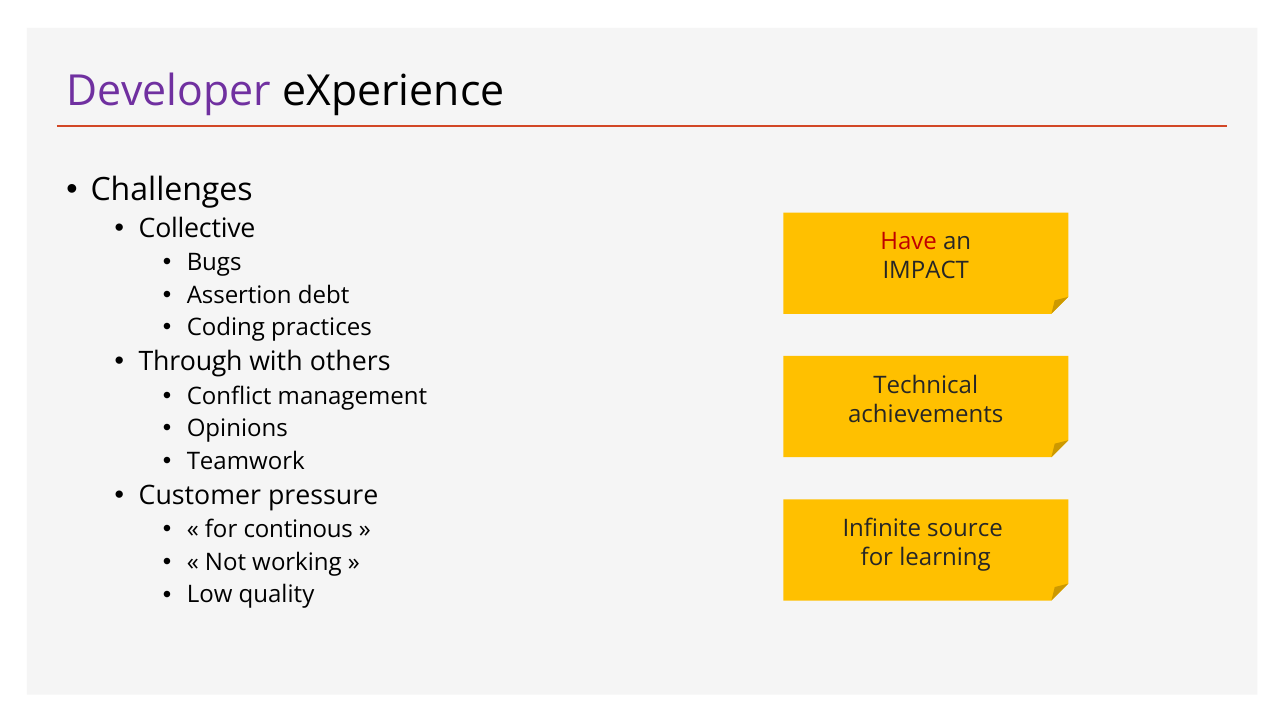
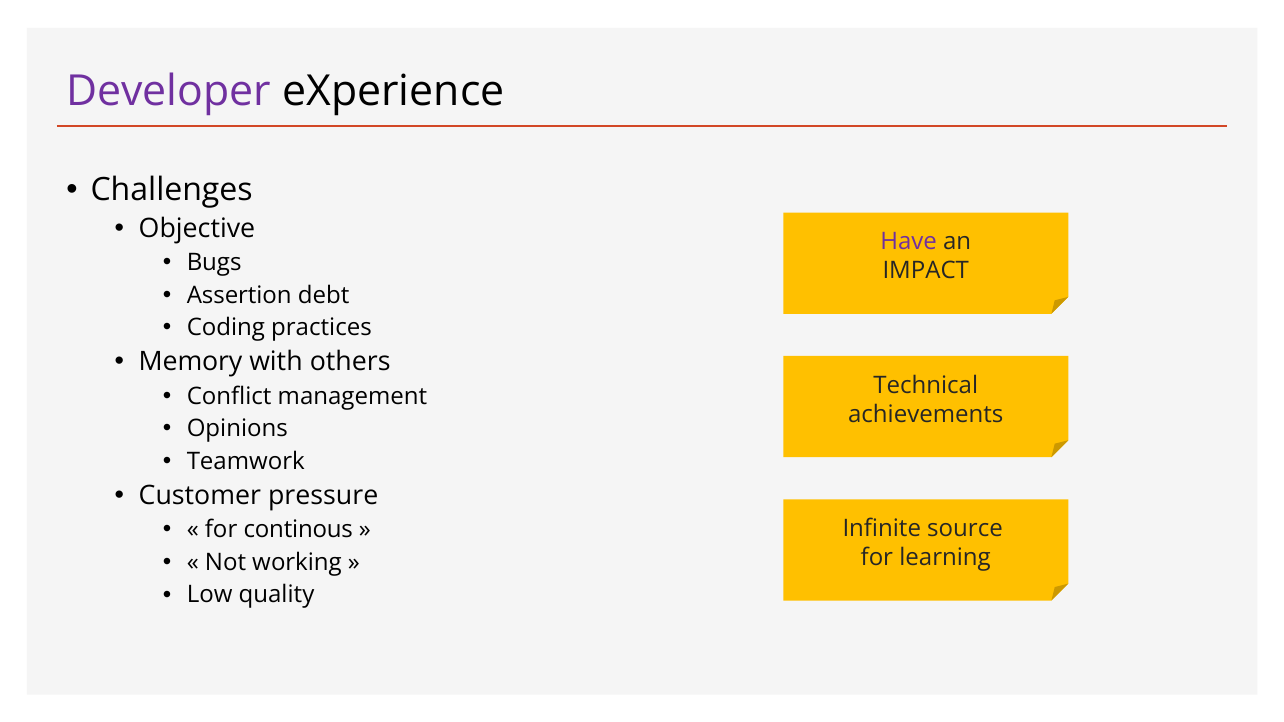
Collective: Collective -> Objective (197, 229)
Have colour: red -> purple (909, 242)
Through: Through -> Memory (191, 362)
